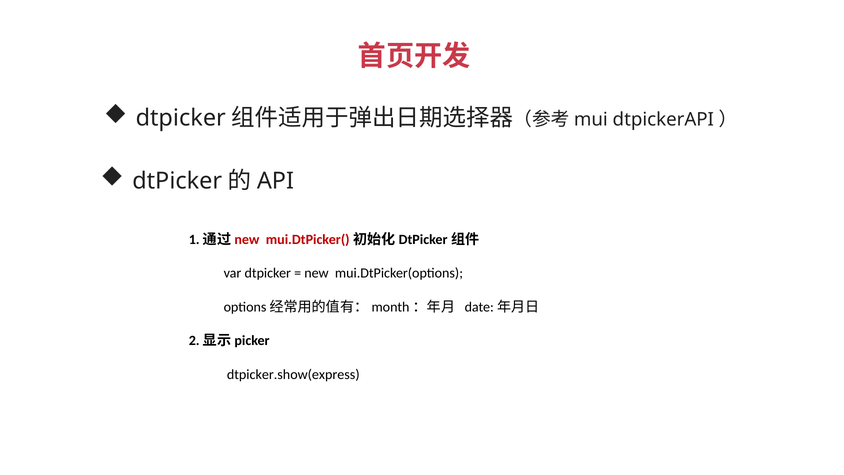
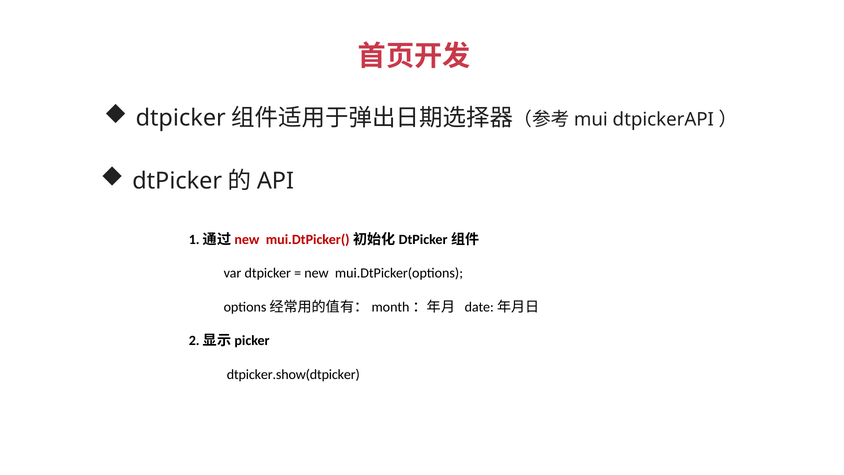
dtpicker.show(express: dtpicker.show(express -> dtpicker.show(dtpicker (293, 374)
